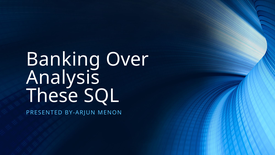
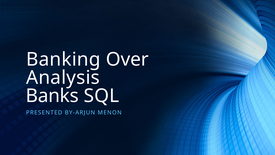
These: These -> Banks (52, 96)
